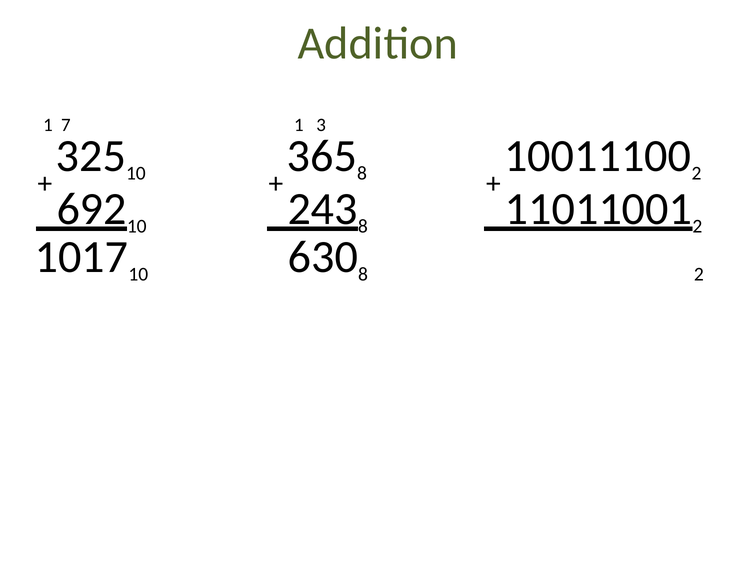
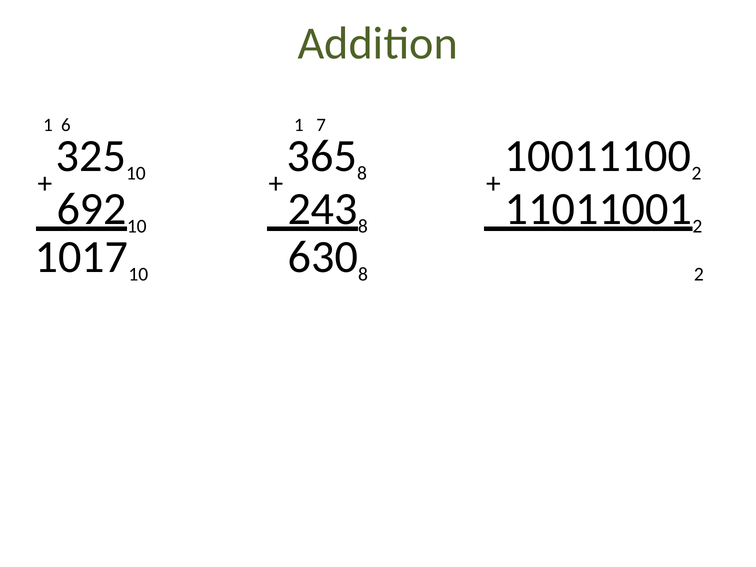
7: 7 -> 6 (66, 125)
3: 3 -> 7 (321, 125)
